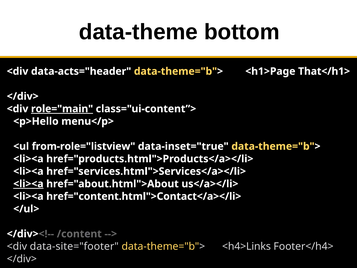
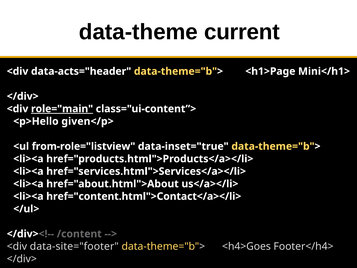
bottom: bottom -> current (242, 32)
That</h1>: That</h1> -> Mini</h1> (324, 71)
menu</p>: menu</p> -> given</p> (88, 121)
<li><a underline: present -> none (28, 184)
<h4>Links: <h4>Links -> <h4>Goes (246, 246)
